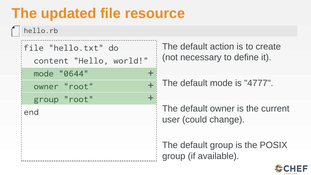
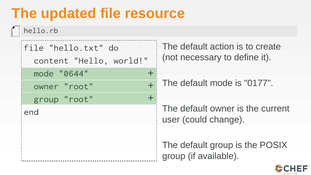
4777: 4777 -> 0177 (259, 83)
